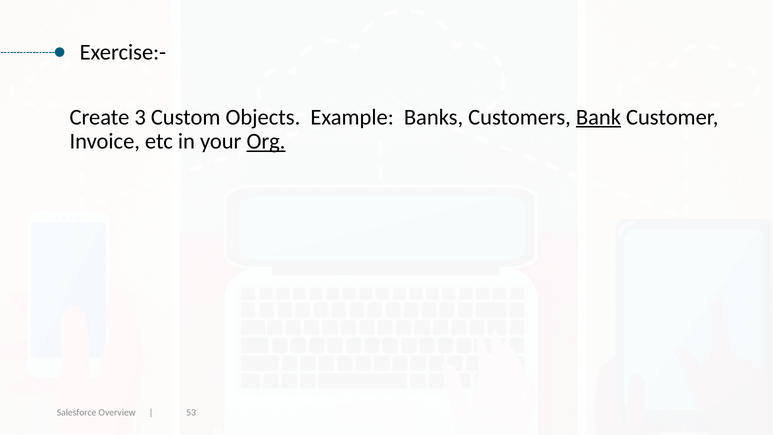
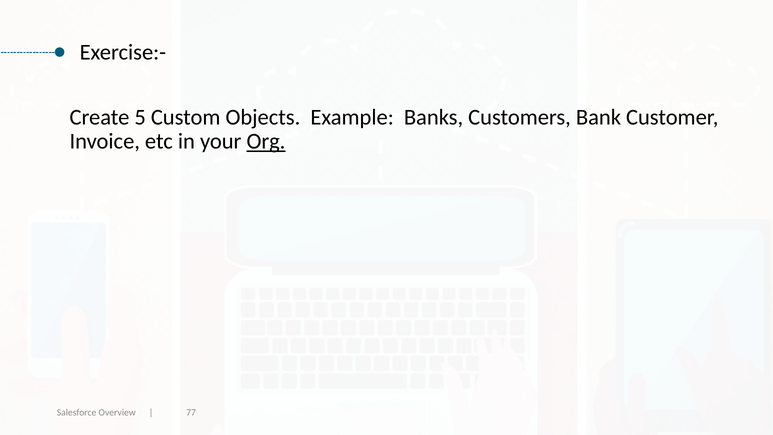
3: 3 -> 5 (140, 117)
Bank underline: present -> none (598, 117)
53: 53 -> 77 (191, 412)
